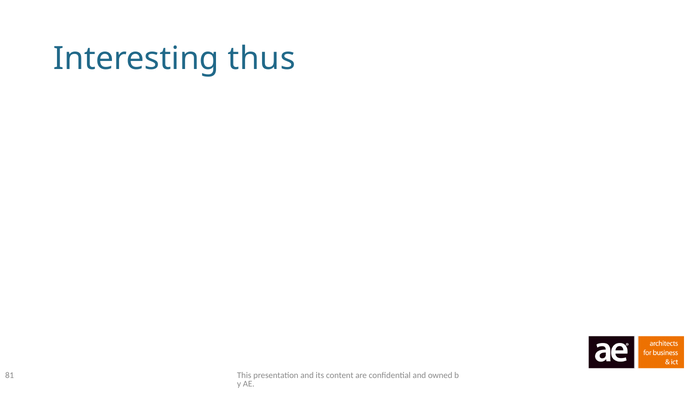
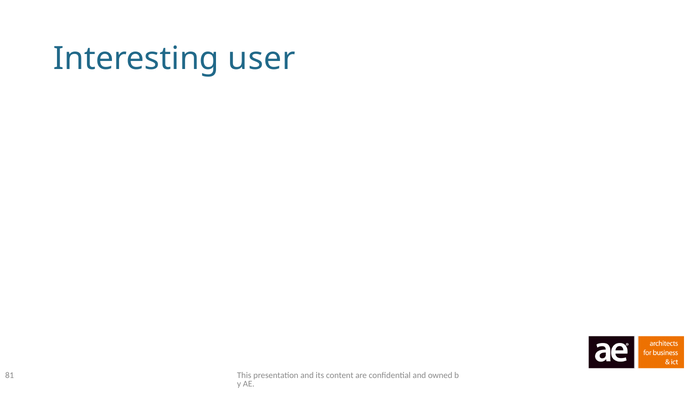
thus: thus -> user (262, 59)
